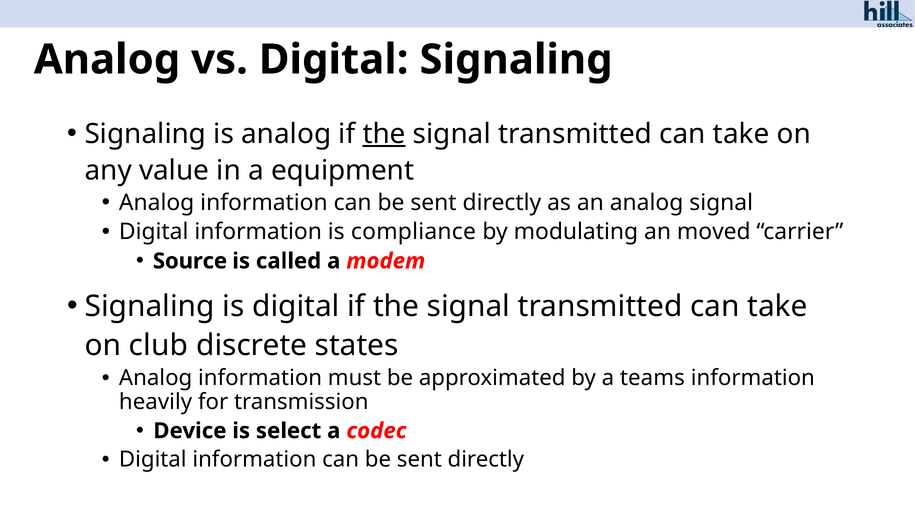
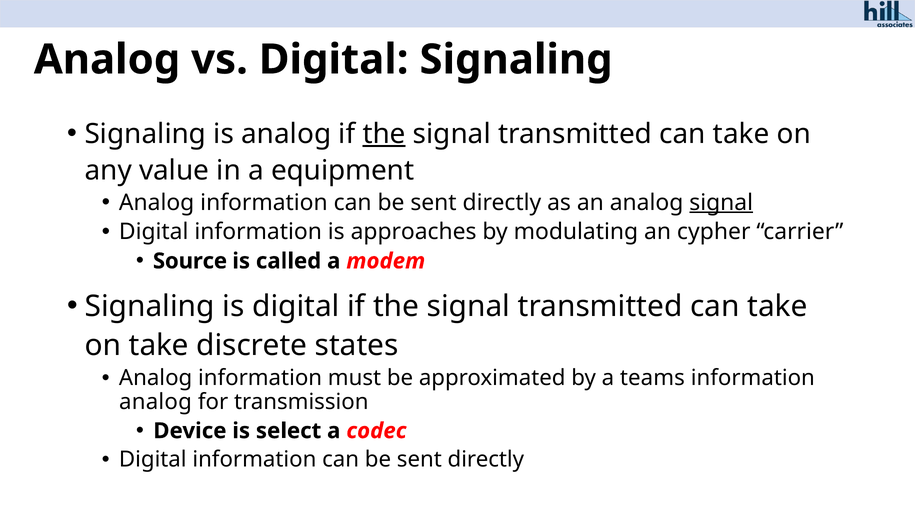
signal underline: none -> present (721, 203)
compliance: compliance -> approaches (414, 232)
moved: moved -> cypher (714, 232)
on club: club -> take (159, 346)
heavily: heavily -> analog (155, 403)
